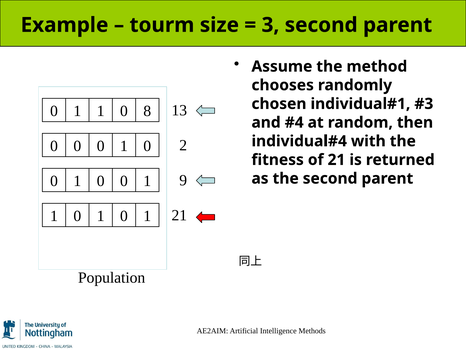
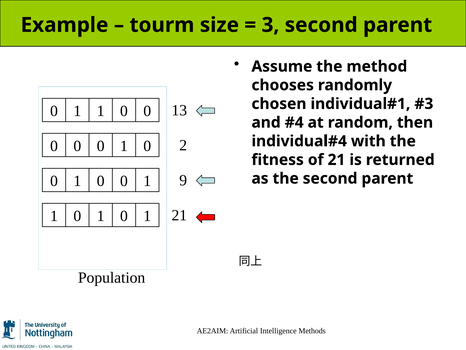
1 1 0 8: 8 -> 0 (147, 111)
